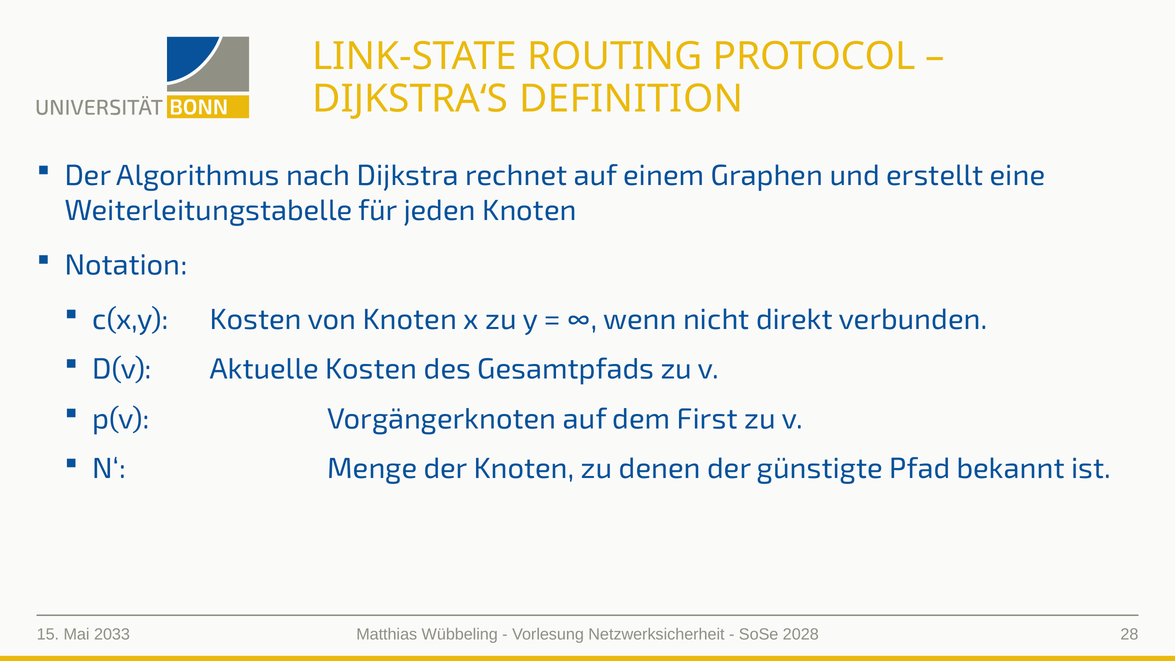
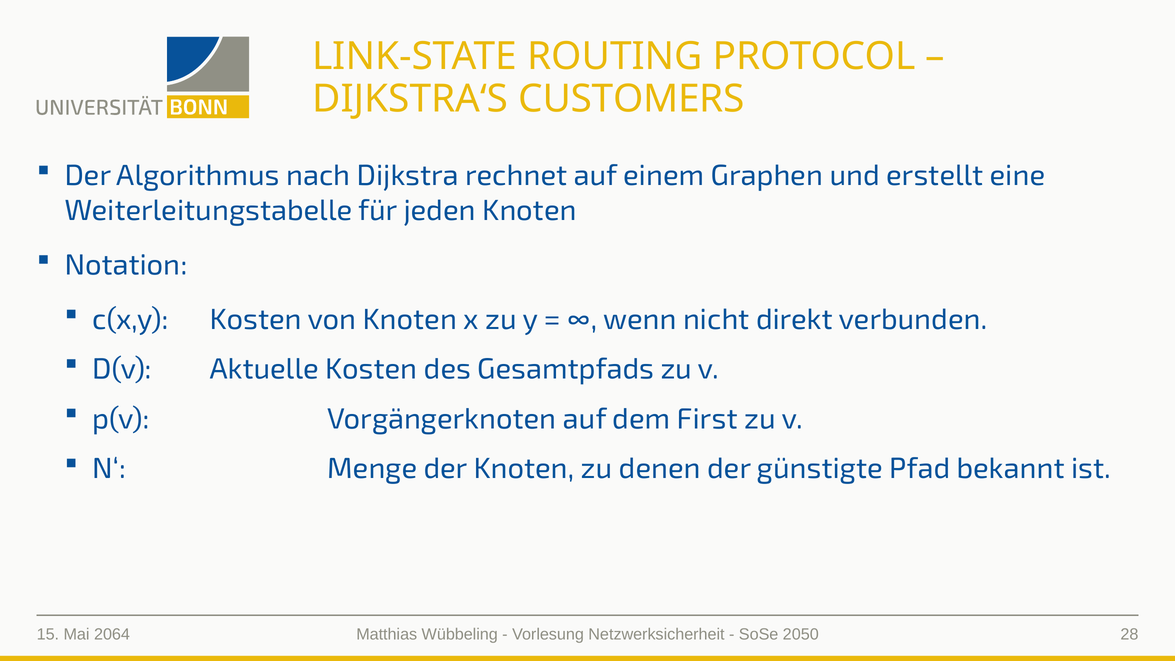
DEFINITION: DEFINITION -> CUSTOMERS (632, 99)
2033: 2033 -> 2064 (112, 634)
2028: 2028 -> 2050 (801, 634)
